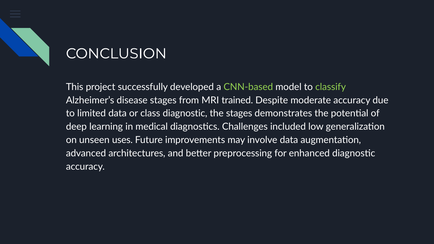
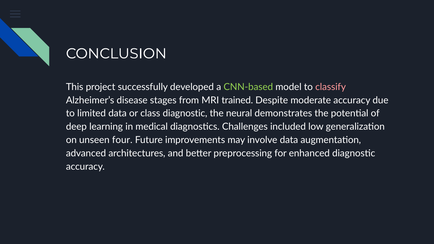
classify colour: light green -> pink (331, 87)
the stages: stages -> neural (239, 114)
uses: uses -> four (122, 140)
